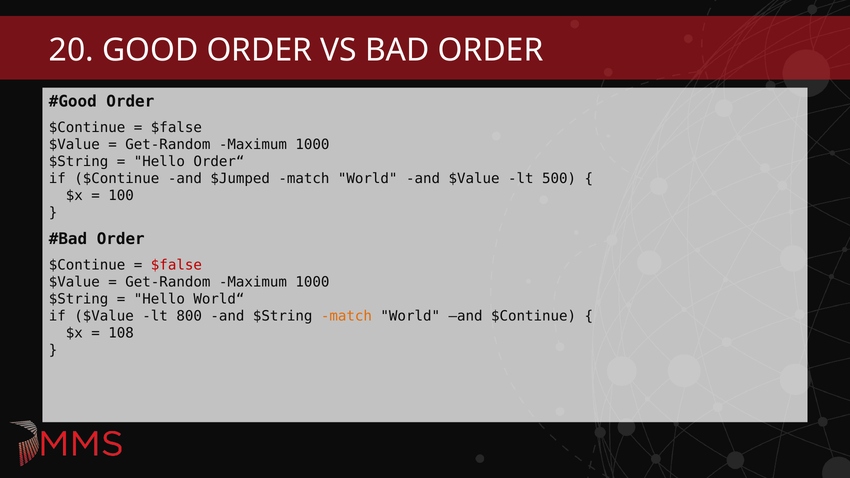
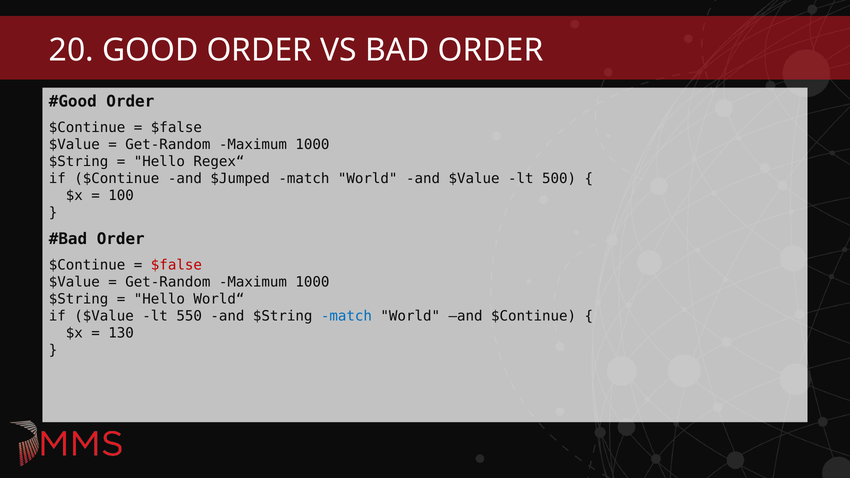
Order“: Order“ -> Regex“ (219, 162)
800: 800 -> 550 (189, 316)
match colour: orange -> blue (346, 316)
108: 108 -> 130 (121, 333)
